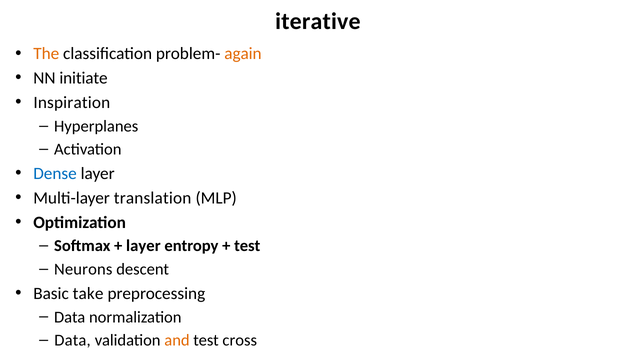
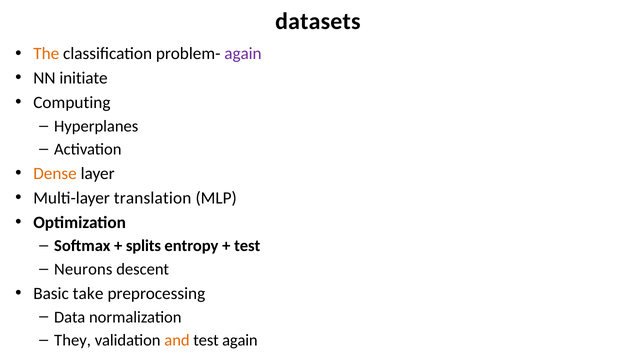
iterative: iterative -> datasets (318, 22)
again colour: orange -> purple (243, 54)
Inspiration: Inspiration -> Computing (72, 102)
Dense colour: blue -> orange (55, 173)
layer: layer -> splits (143, 246)
Data: Data -> They (73, 340)
test cross: cross -> again (240, 340)
